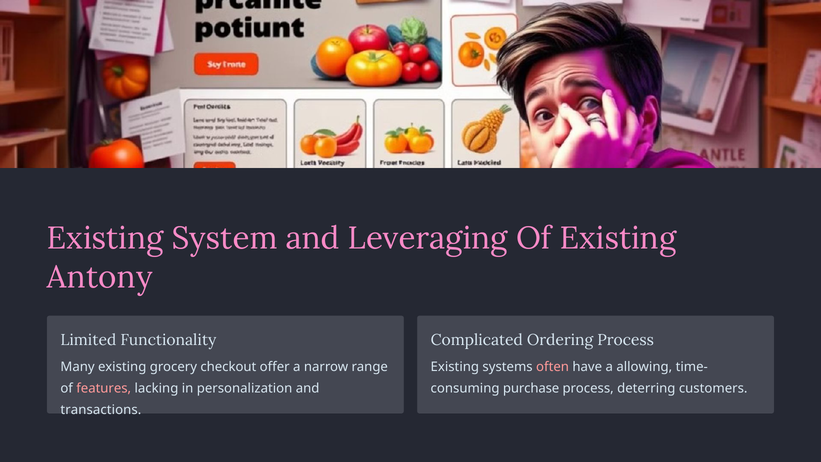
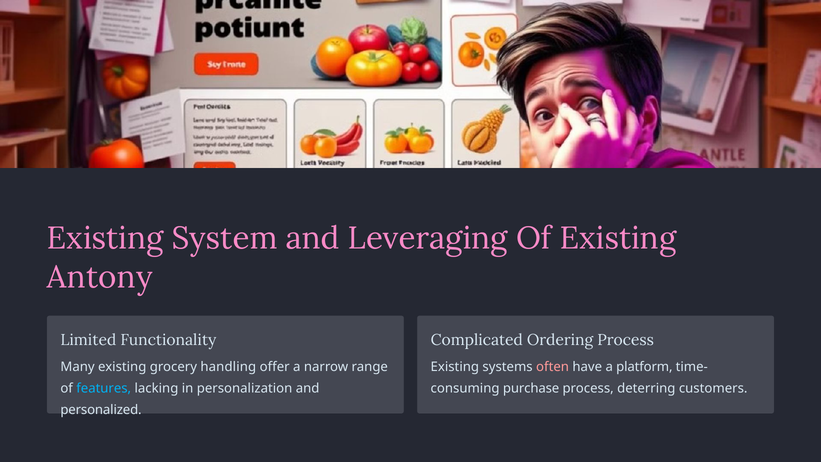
checkout: checkout -> handling (228, 367)
allowing: allowing -> platform (644, 367)
features colour: pink -> light blue (104, 388)
transactions: transactions -> personalized (101, 410)
